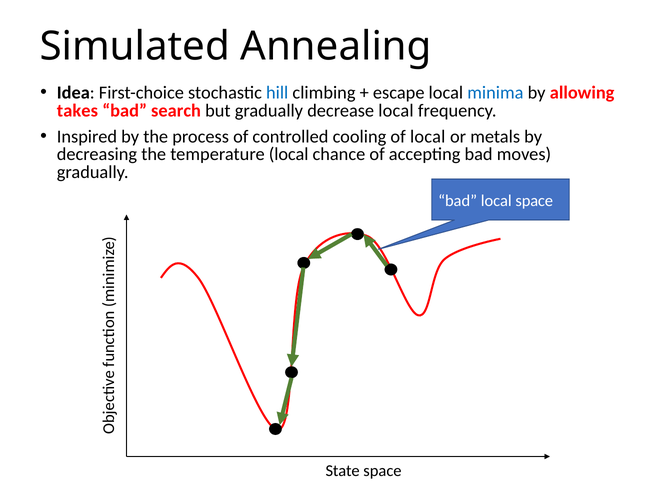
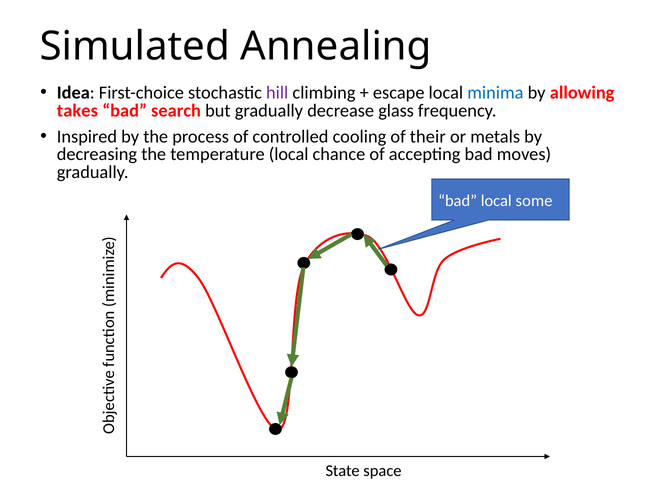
hill colour: blue -> purple (277, 93)
decrease local: local -> glass (396, 111)
of local: local -> their (428, 137)
local space: space -> some (534, 201)
